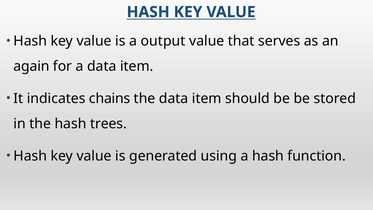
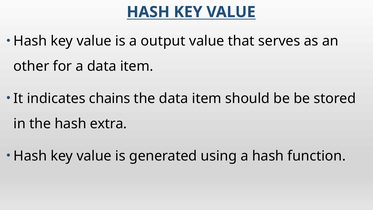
again: again -> other (31, 66)
trees: trees -> extra (108, 124)
